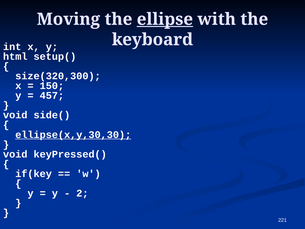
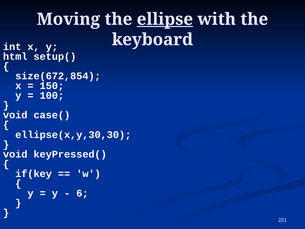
size(320,300: size(320,300 -> size(672,854 (58, 76)
457: 457 -> 100 (52, 95)
side(: side( -> case( (52, 115)
ellipse(x,y,30,30 underline: present -> none (73, 135)
2: 2 -> 6 (82, 193)
